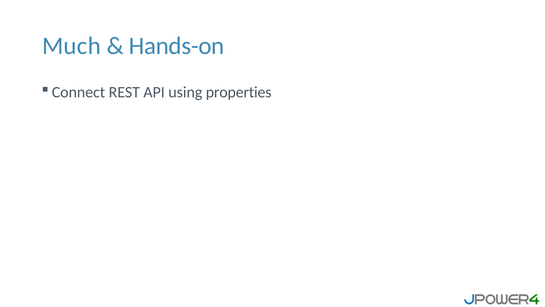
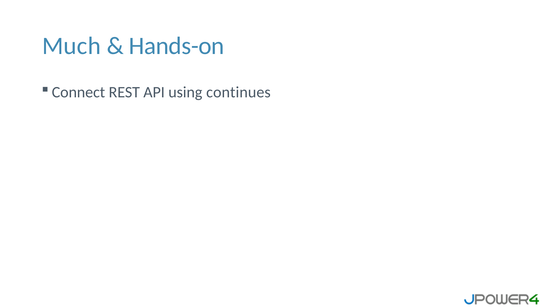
properties: properties -> continues (238, 92)
